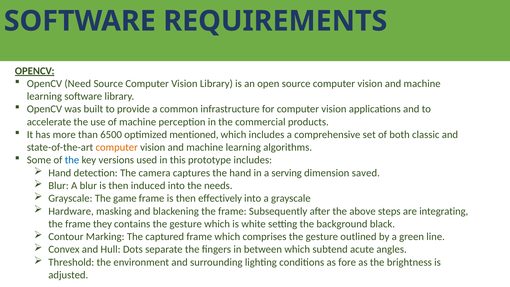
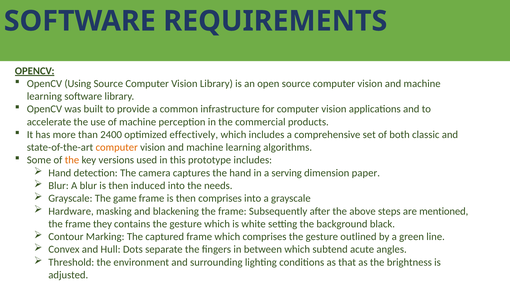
Need: Need -> Using (78, 84)
6500: 6500 -> 2400 (111, 135)
mentioned: mentioned -> effectively (194, 135)
the colour: blue -> orange (72, 160)
saved: saved -> paper (366, 173)
then effectively: effectively -> comprises (220, 198)
integrating: integrating -> mentioned (444, 211)
fore: fore -> that (347, 262)
